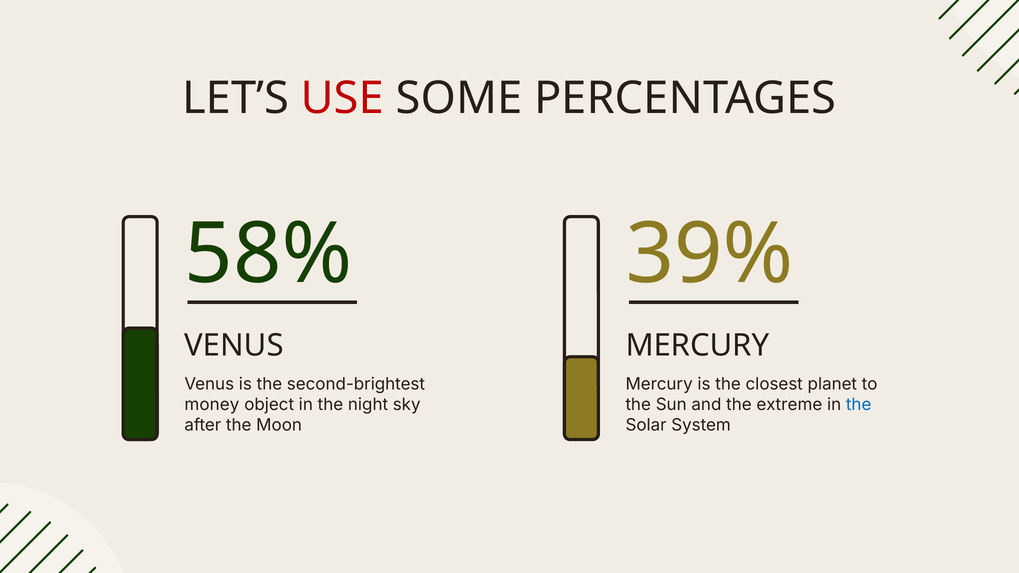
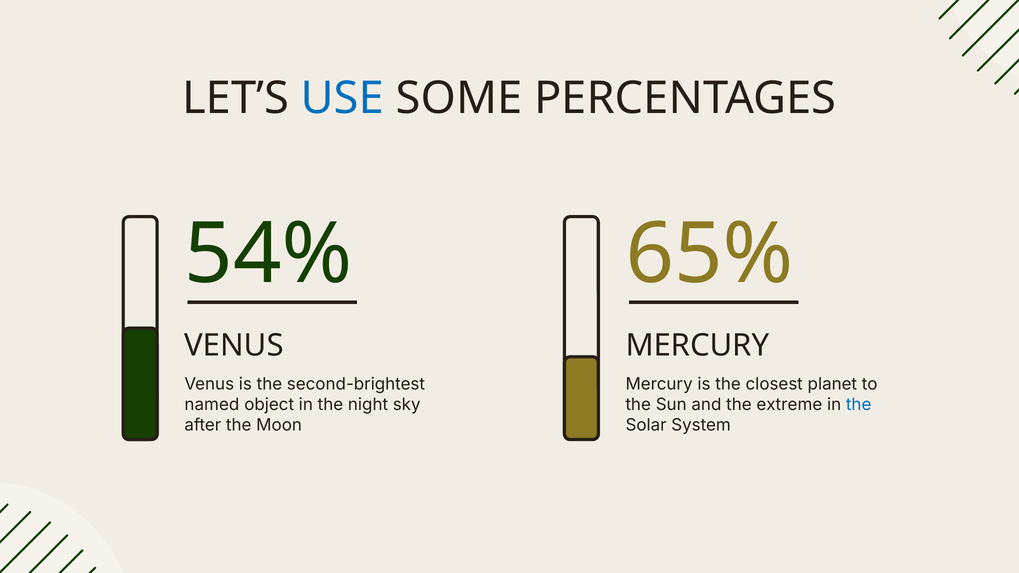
USE colour: red -> blue (342, 99)
58%: 58% -> 54% (268, 255)
39%: 39% -> 65% (709, 255)
money: money -> named (212, 405)
